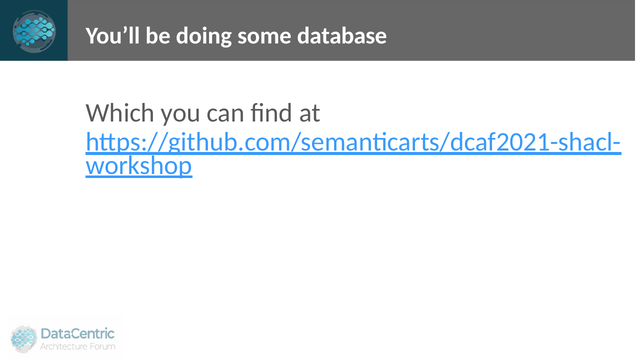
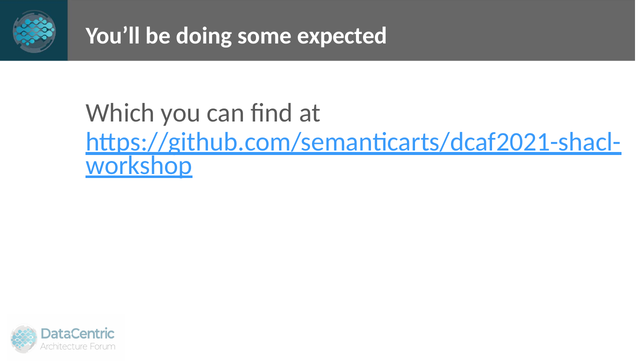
database: database -> expected (342, 36)
